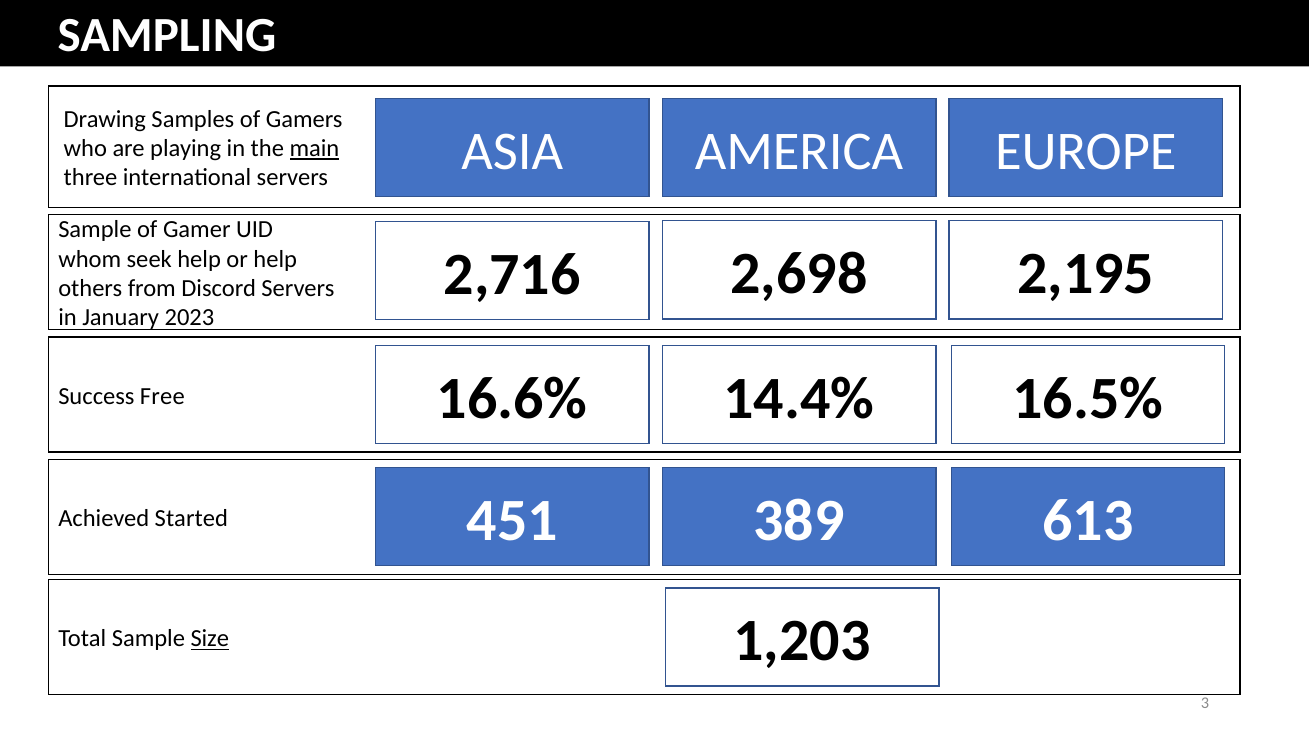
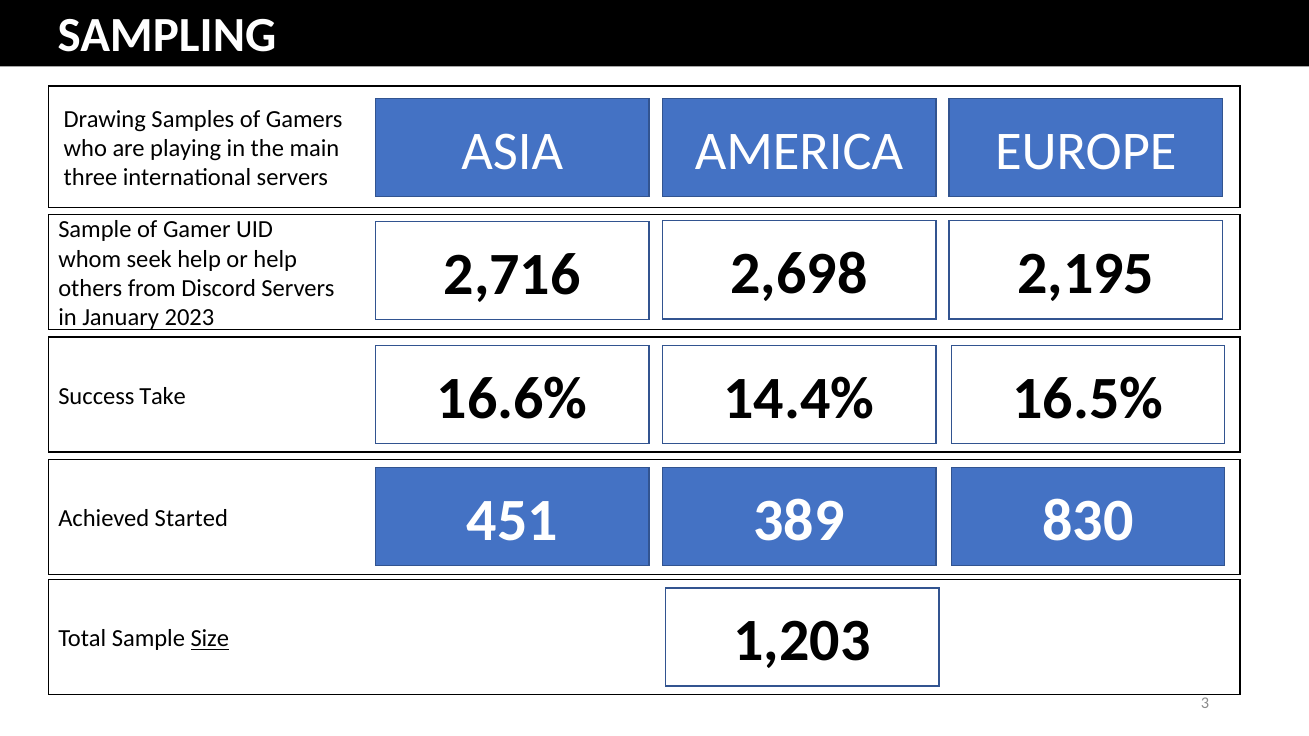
main underline: present -> none (314, 149)
Free: Free -> Take (163, 396)
613: 613 -> 830 (1088, 521)
